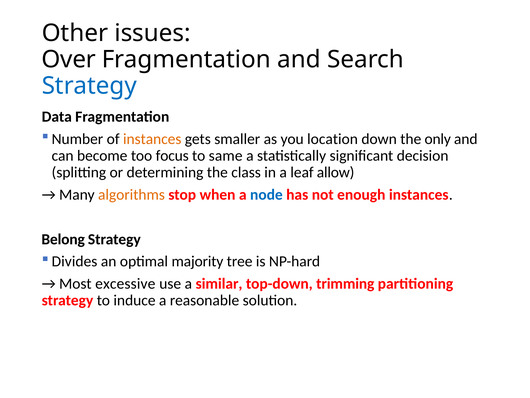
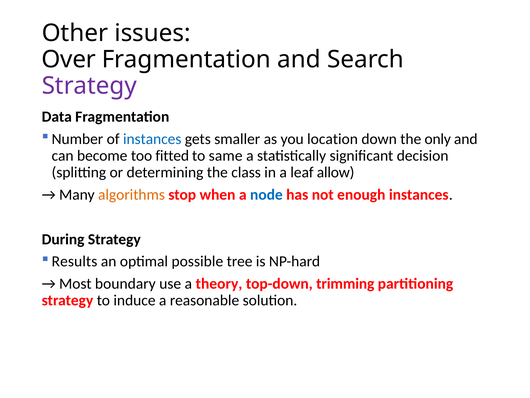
Strategy colour: blue -> purple (89, 86)
instances colour: orange -> blue (152, 139)
focus: focus -> fitted (172, 156)
Belong: Belong -> During (63, 239)
Divides: Divides -> Results (74, 261)
majority: majority -> possible (197, 261)
excessive: excessive -> boundary (125, 283)
similar: similar -> theory (219, 283)
